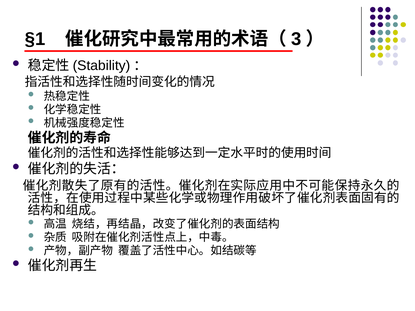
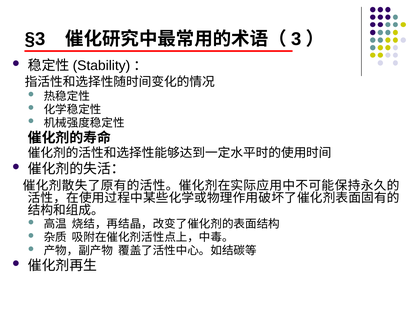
§1: §1 -> §3 (35, 39)
